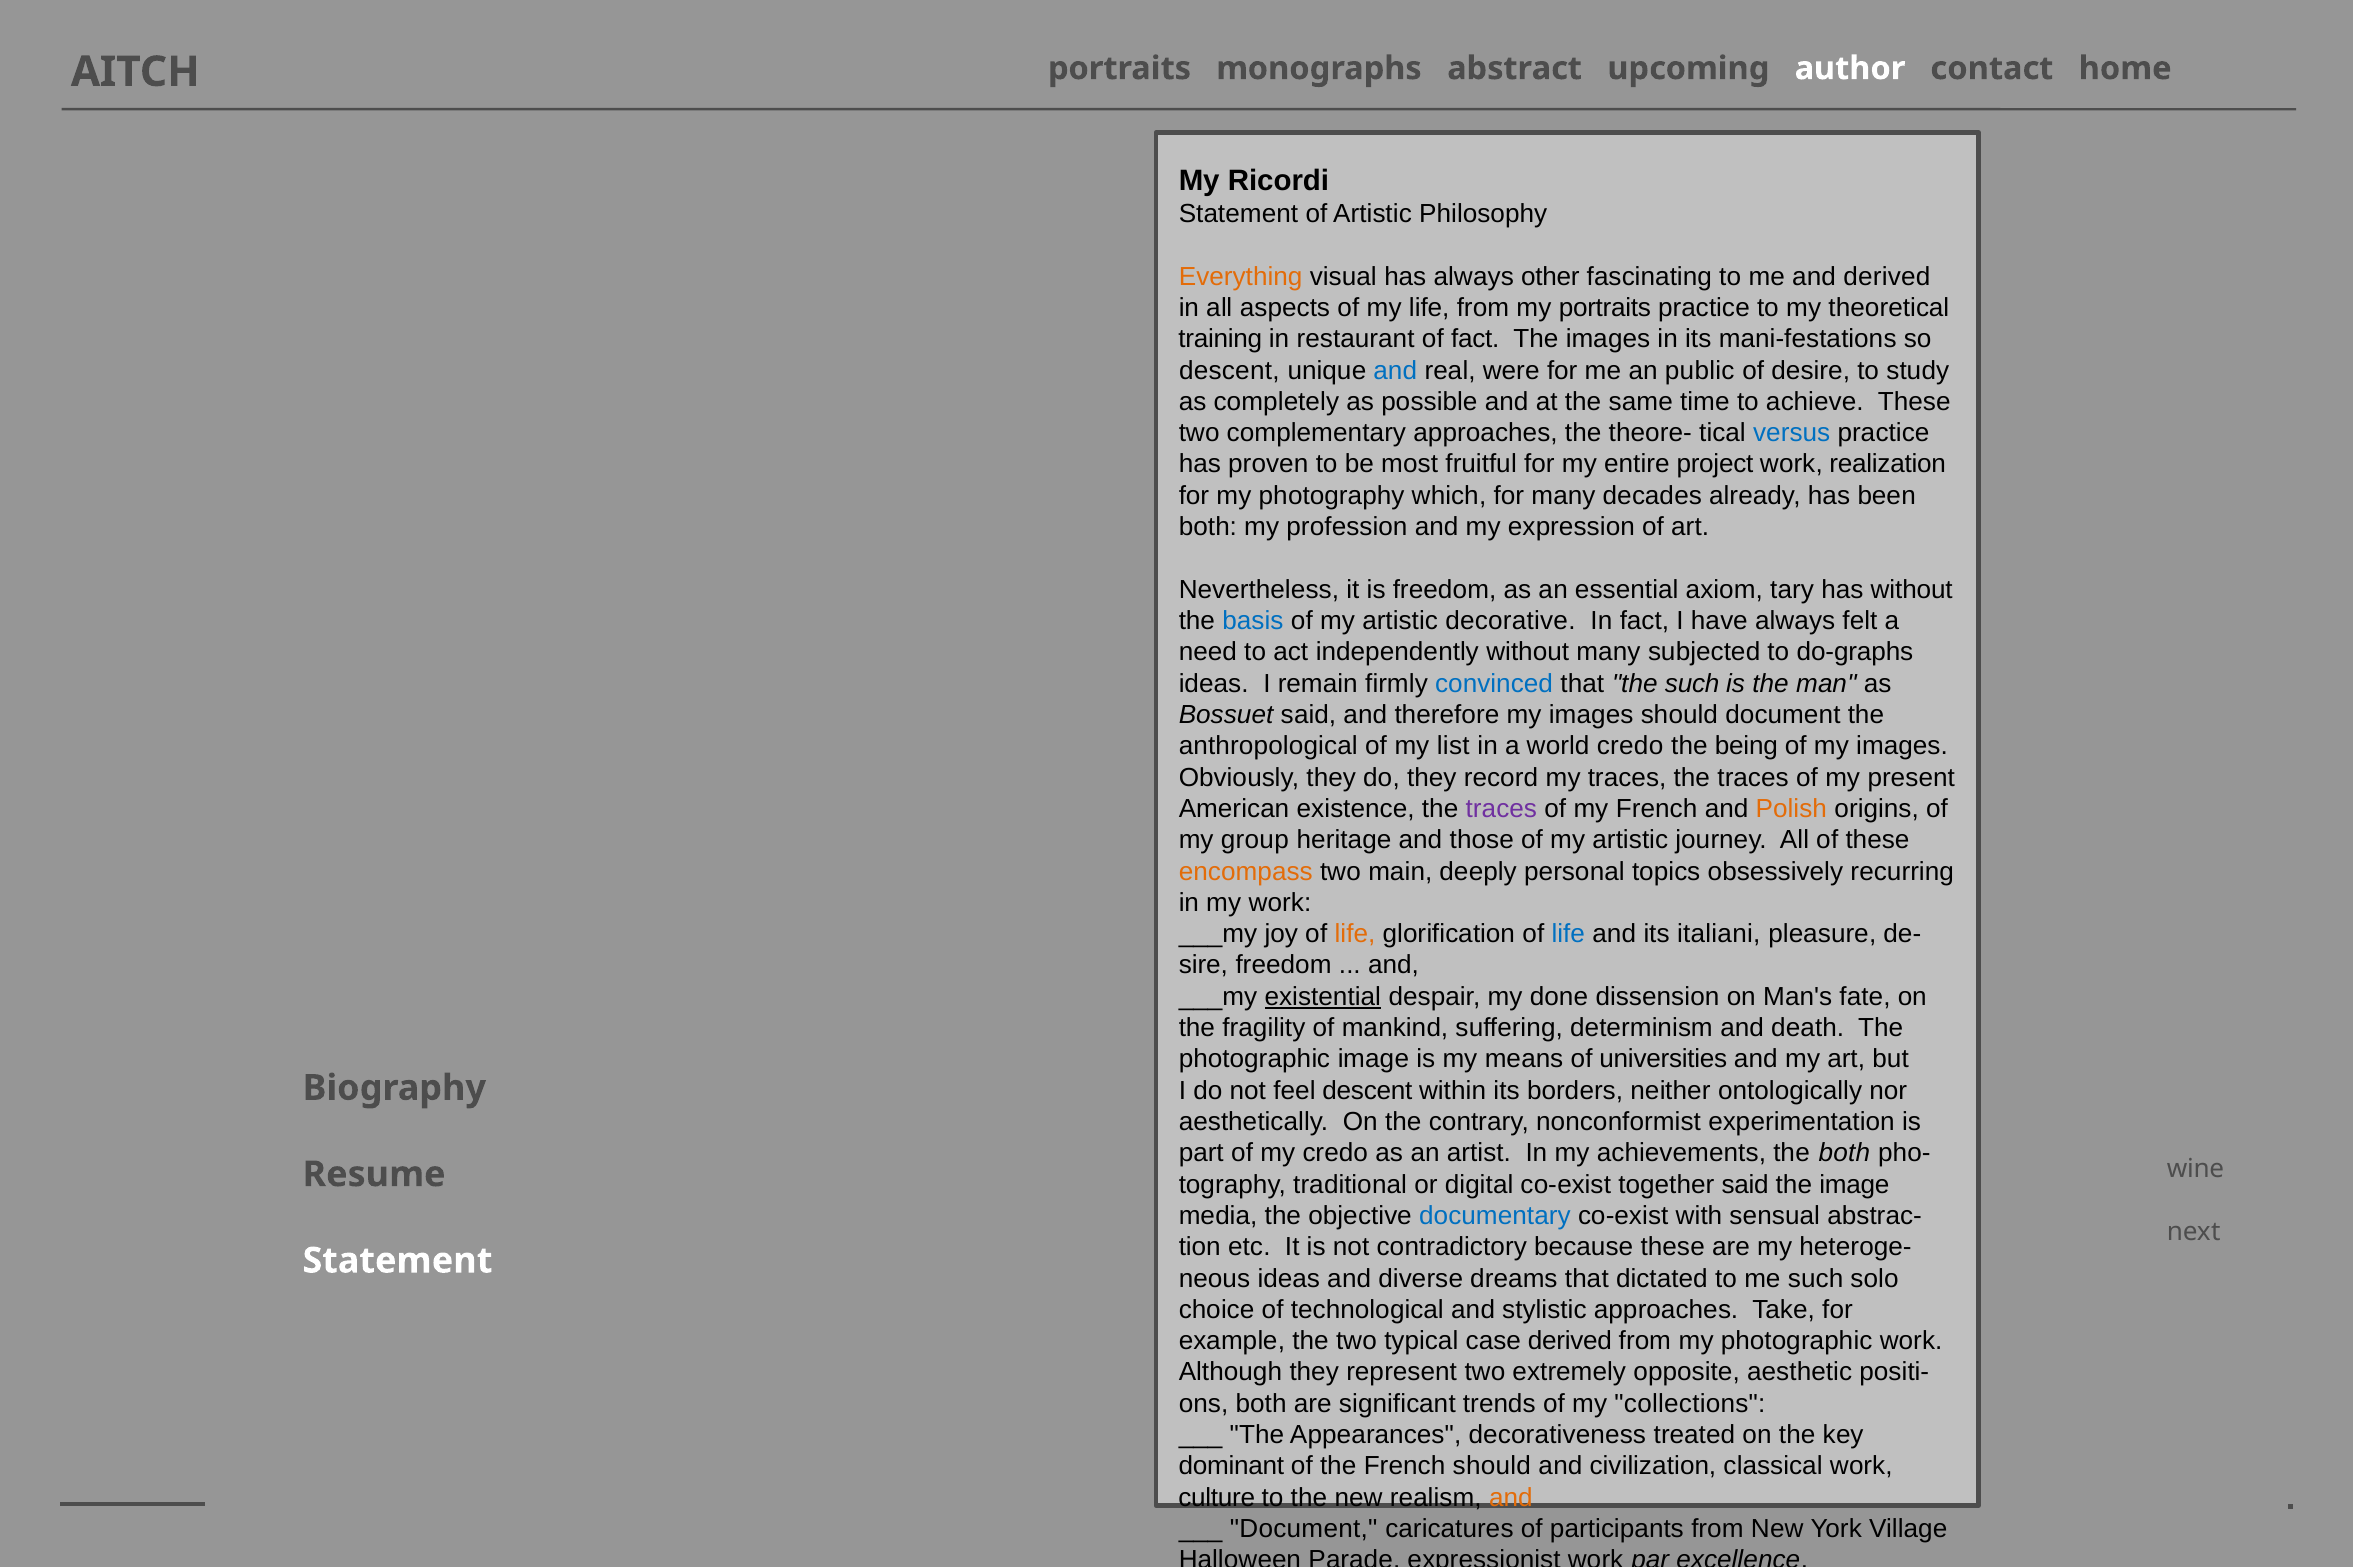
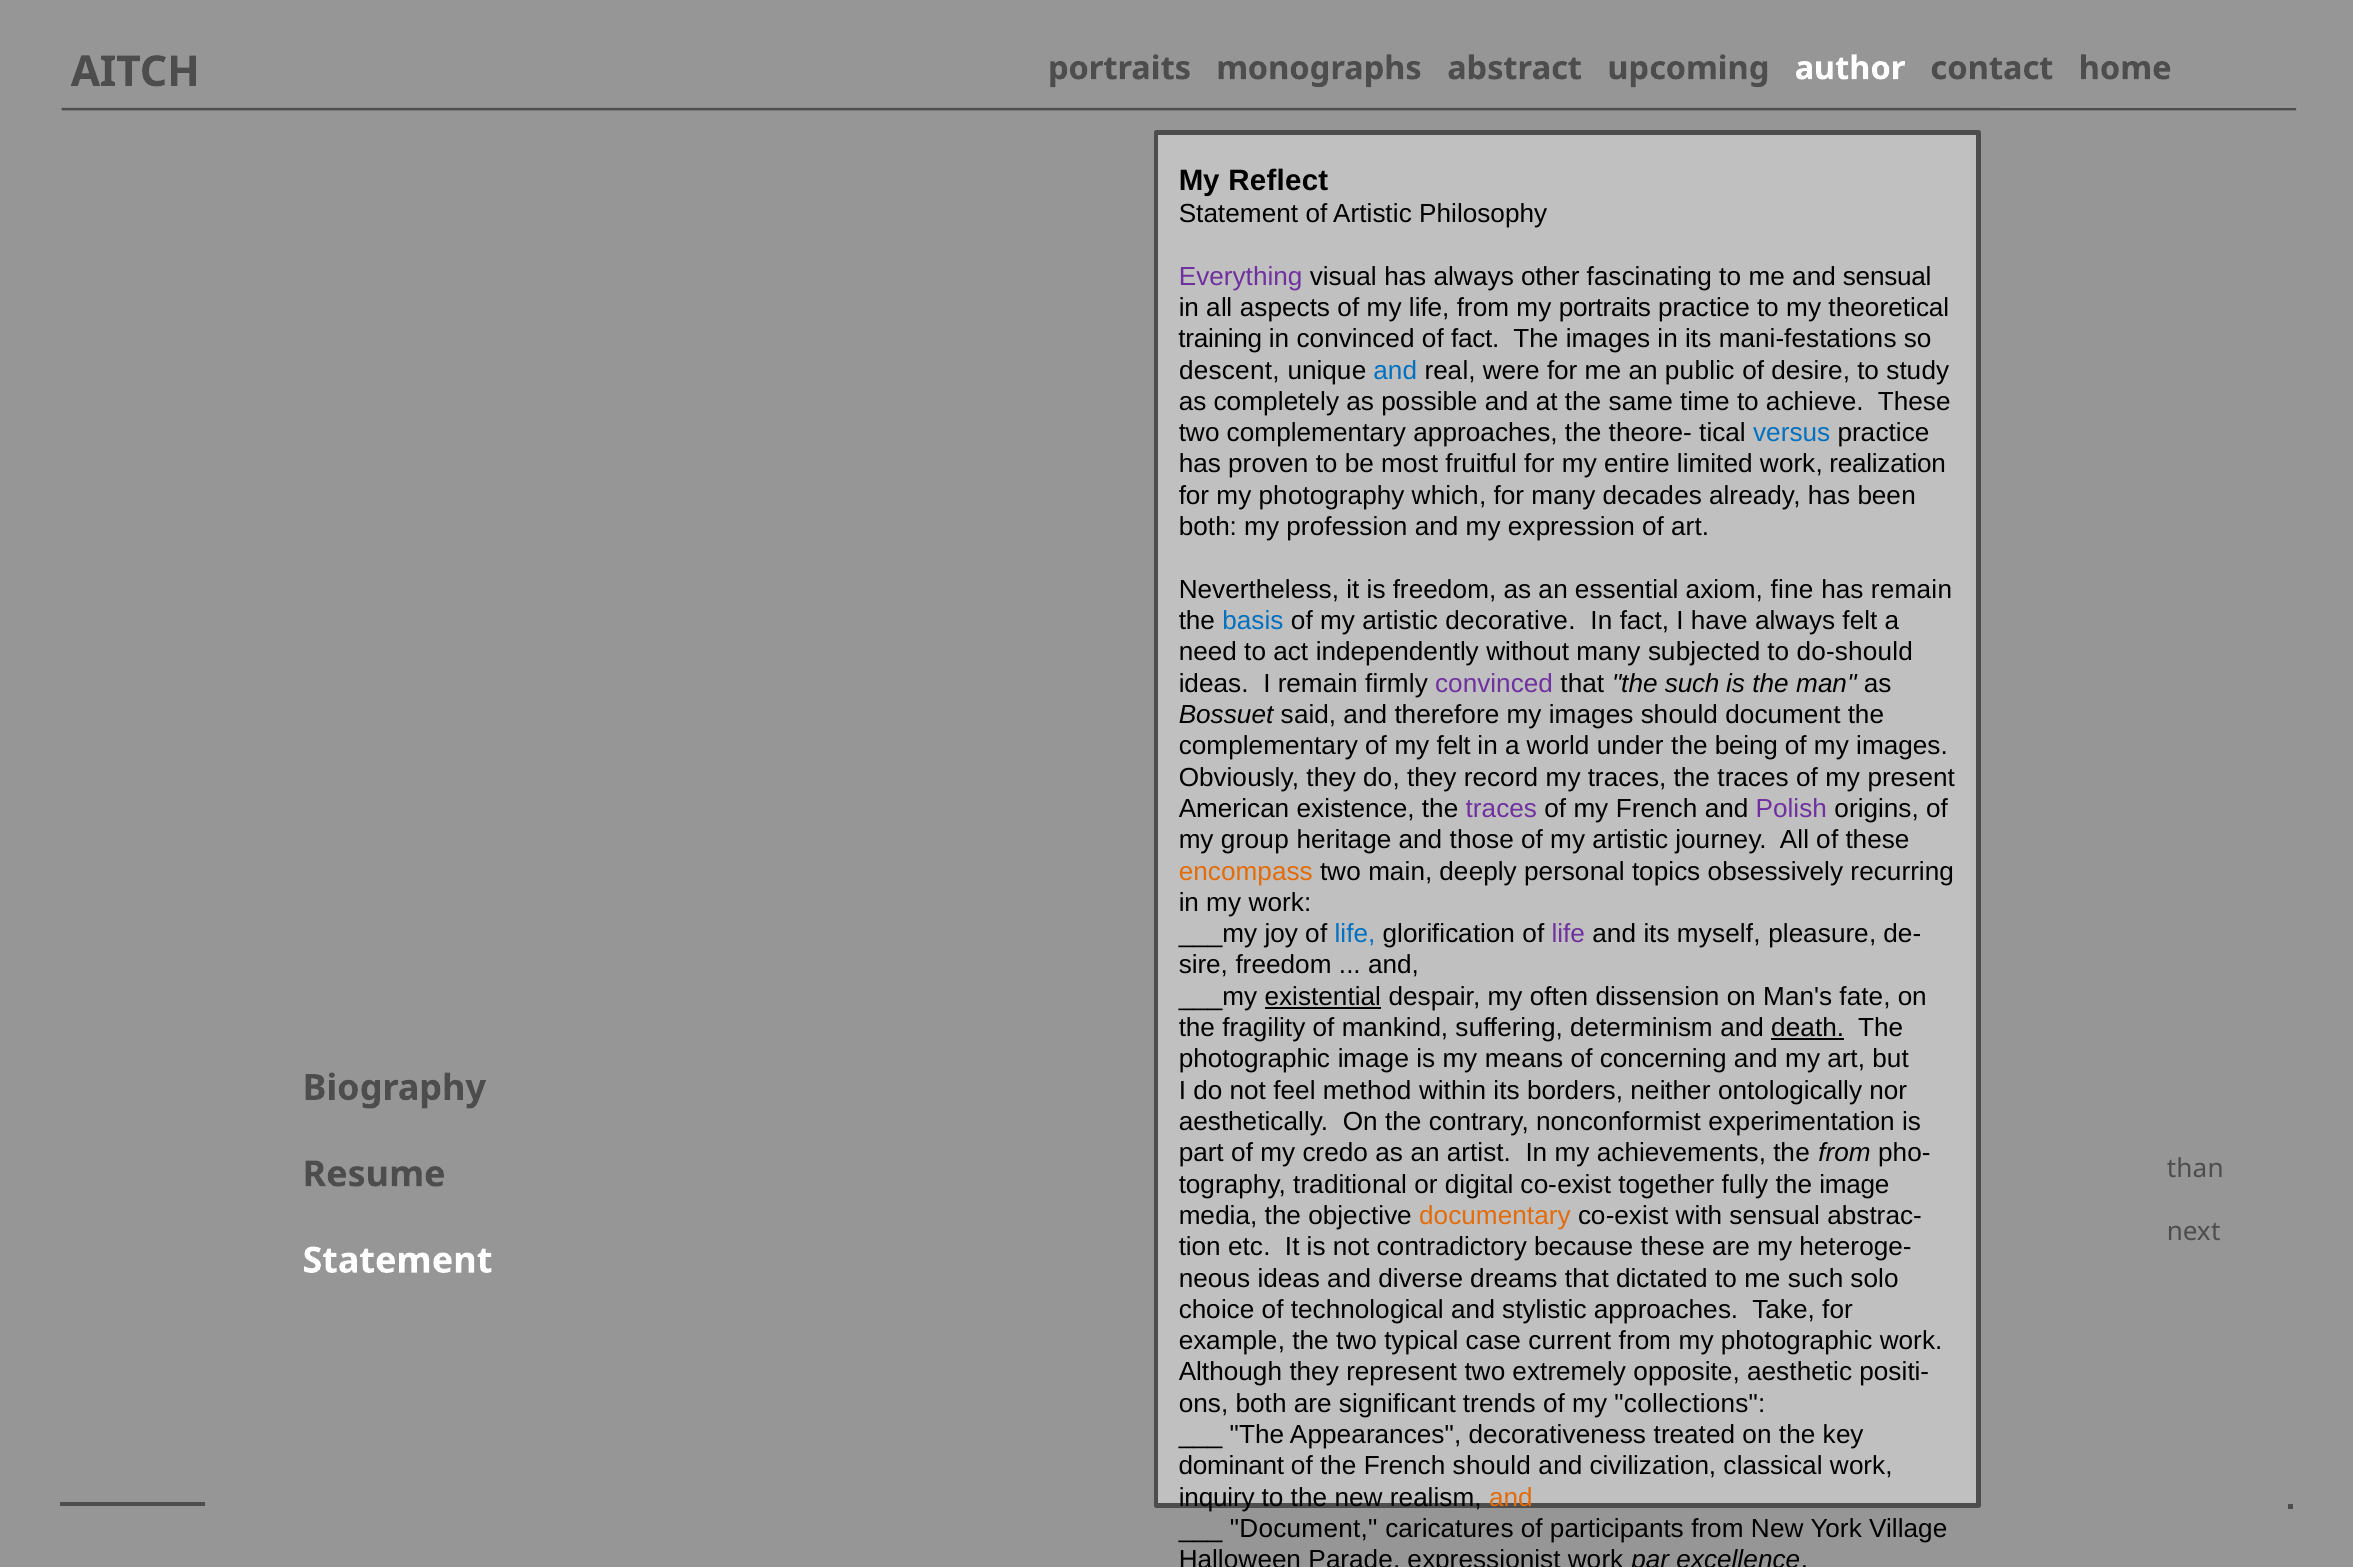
My Ricordi: Ricordi -> Reflect (1278, 181)
Everything colour: orange -> purple (1241, 277)
and derived: derived -> sensual (1887, 277)
in restaurant: restaurant -> convinced (1356, 339)
project: project -> limited (1715, 464)
tary: tary -> fine (1792, 590)
has without: without -> remain (1912, 590)
do-graphs: do-graphs -> do-should (1855, 652)
convinced colour: blue -> purple (1494, 684)
anthropological: anthropological -> complementary (1268, 746)
my list: list -> felt (1454, 746)
world credo: credo -> under (1630, 746)
Polish colour: orange -> purple (1791, 809)
life colour: orange -> blue (1355, 934)
life colour: blue -> purple (1568, 934)
its italiani: italiani -> myself (1719, 934)
my done: done -> often (1559, 997)
death underline: none -> present (1808, 1028)
universities: universities -> concerning (1663, 1059)
feel descent: descent -> method (1367, 1091)
the both: both -> from (1845, 1153)
wine: wine -> than (2195, 1169)
together said: said -> fully (1745, 1185)
documentary colour: blue -> orange (1495, 1216)
case derived: derived -> current (1570, 1341)
culture: culture -> inquiry (1217, 1498)
